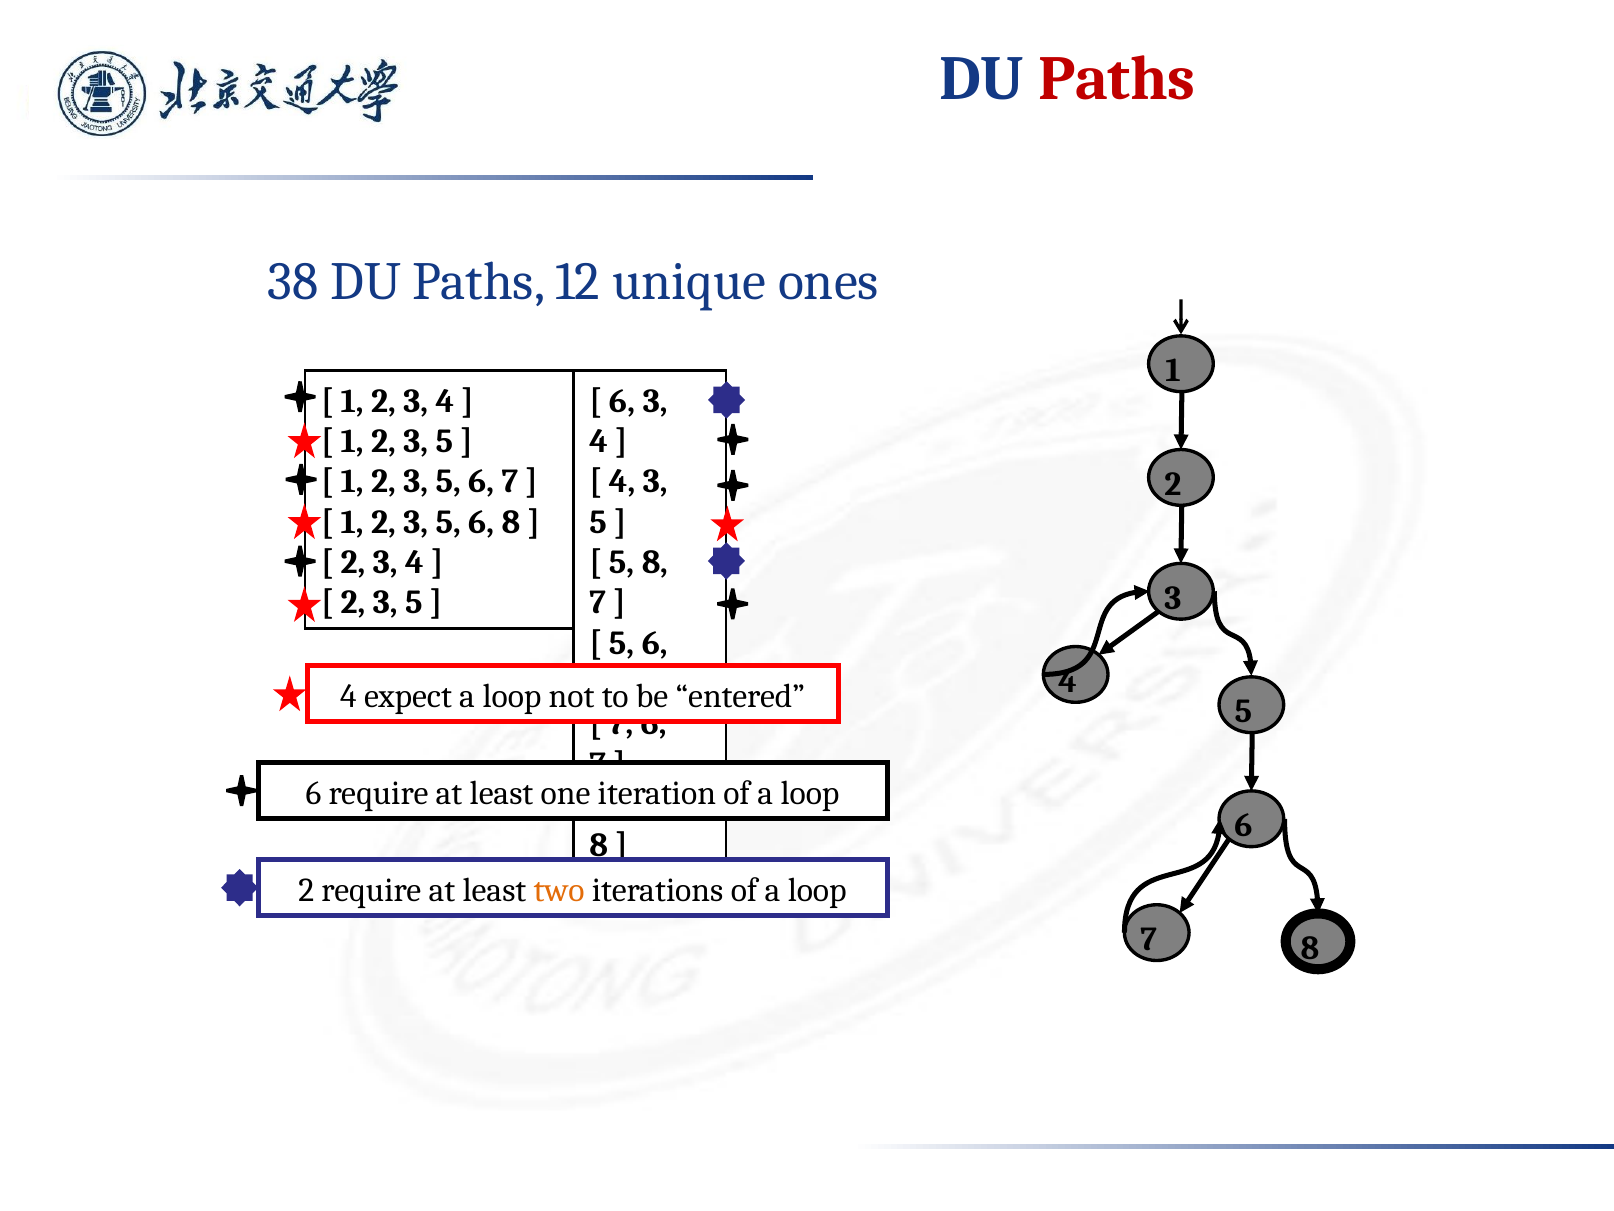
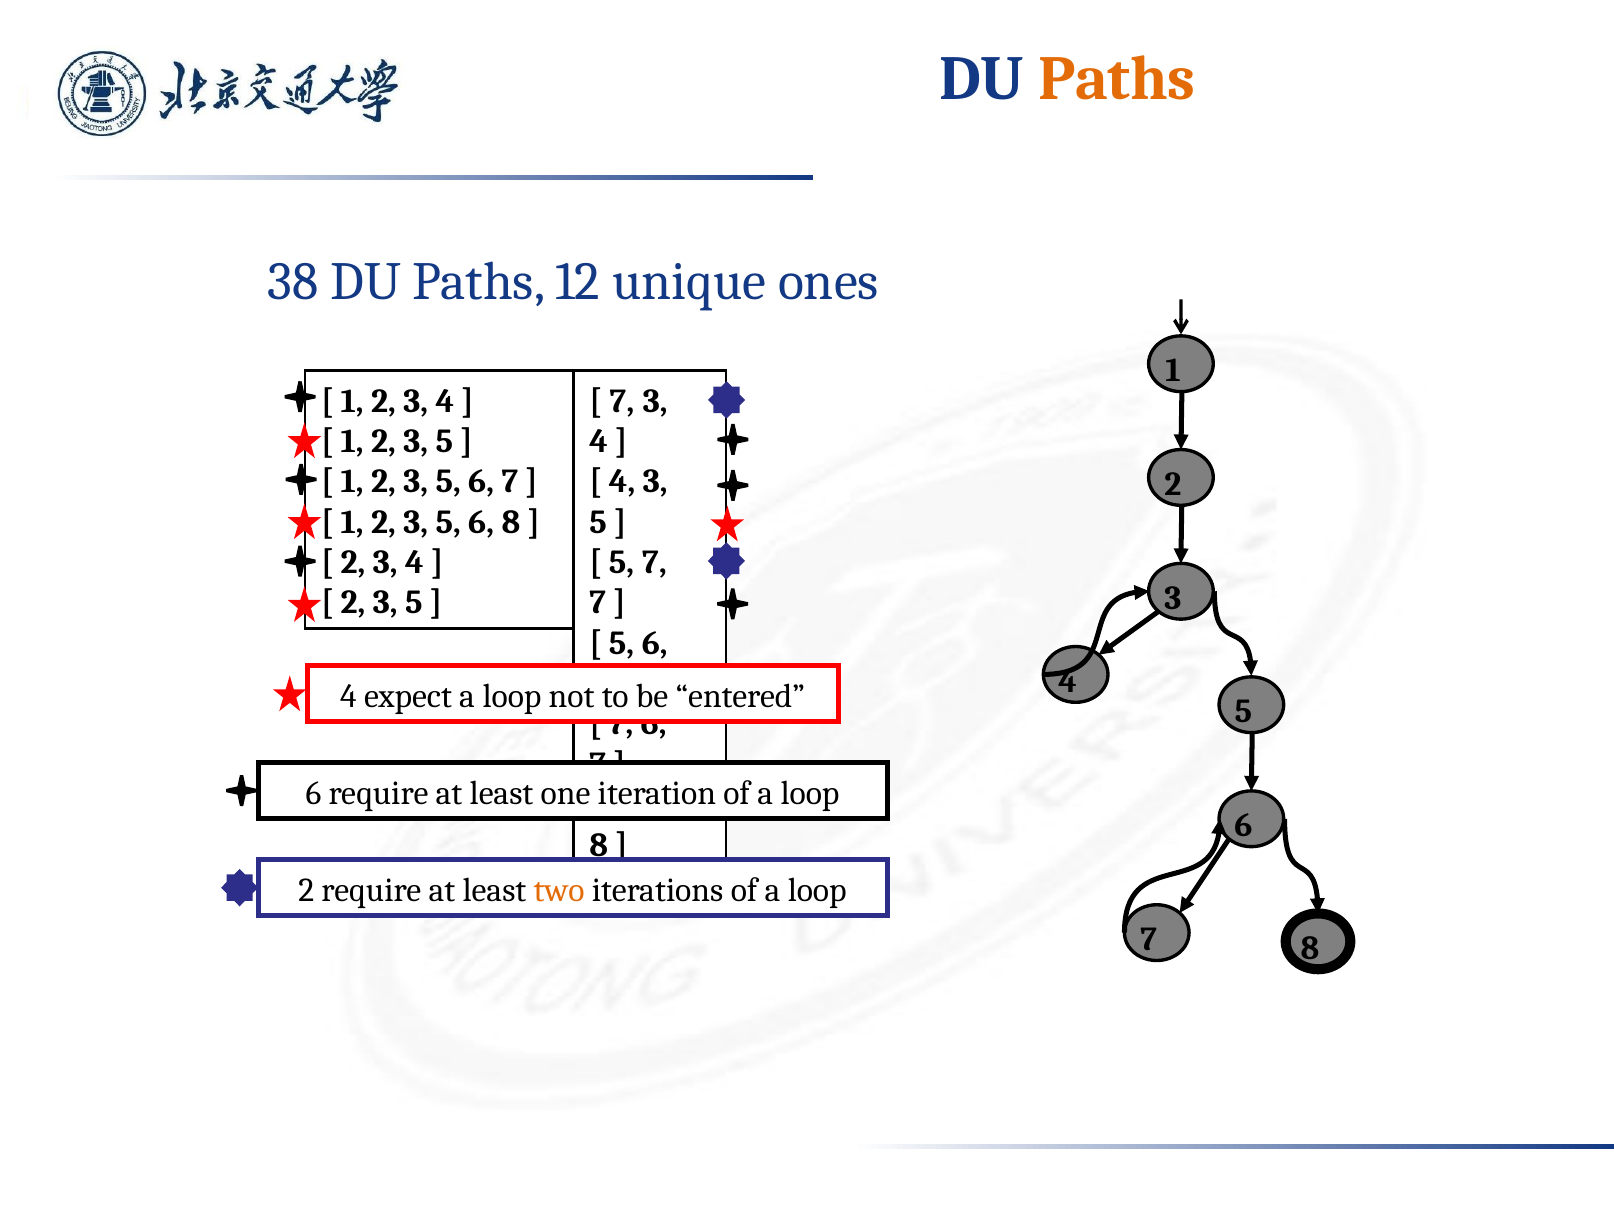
Paths colour: red -> orange (1117, 78)
6: 6 -> 7 (622, 401)
5 8: 8 -> 7 (654, 562)
